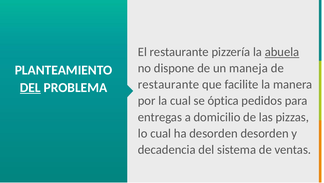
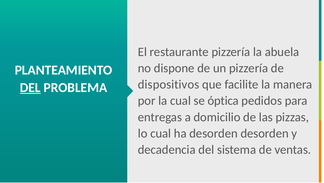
abuela underline: present -> none (282, 52)
un maneja: maneja -> pizzería (249, 68)
restaurante: restaurante -> dispositivos (169, 84)
